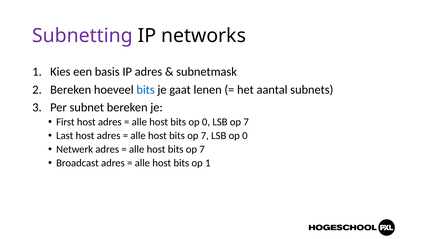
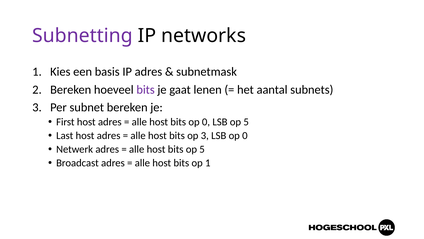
bits colour: blue -> purple (146, 89)
LSB op 7: 7 -> 5 (246, 122)
7: 7 -> 3 (205, 136)
7: 7 -> 5 (202, 149)
